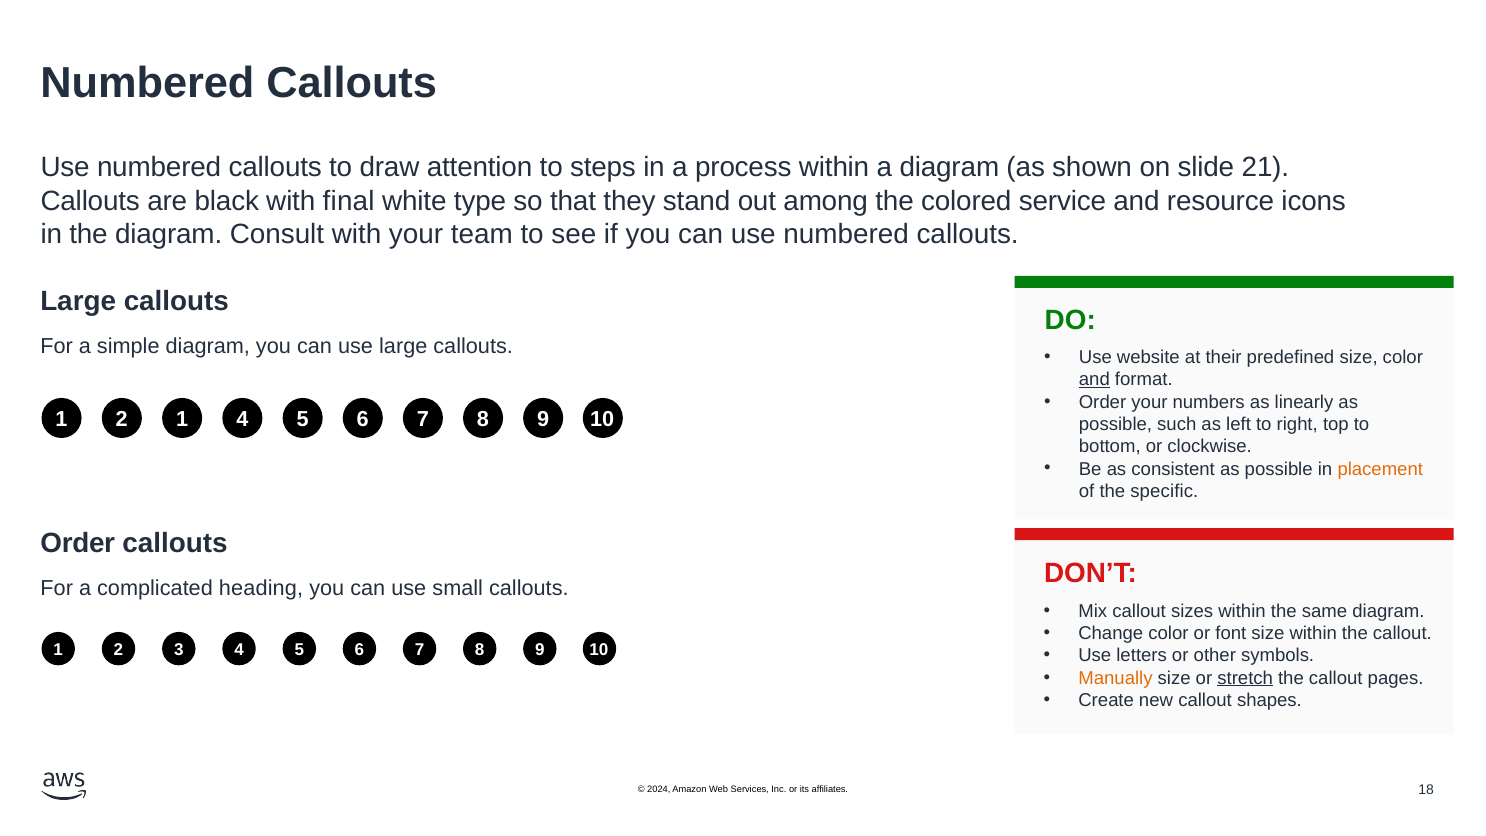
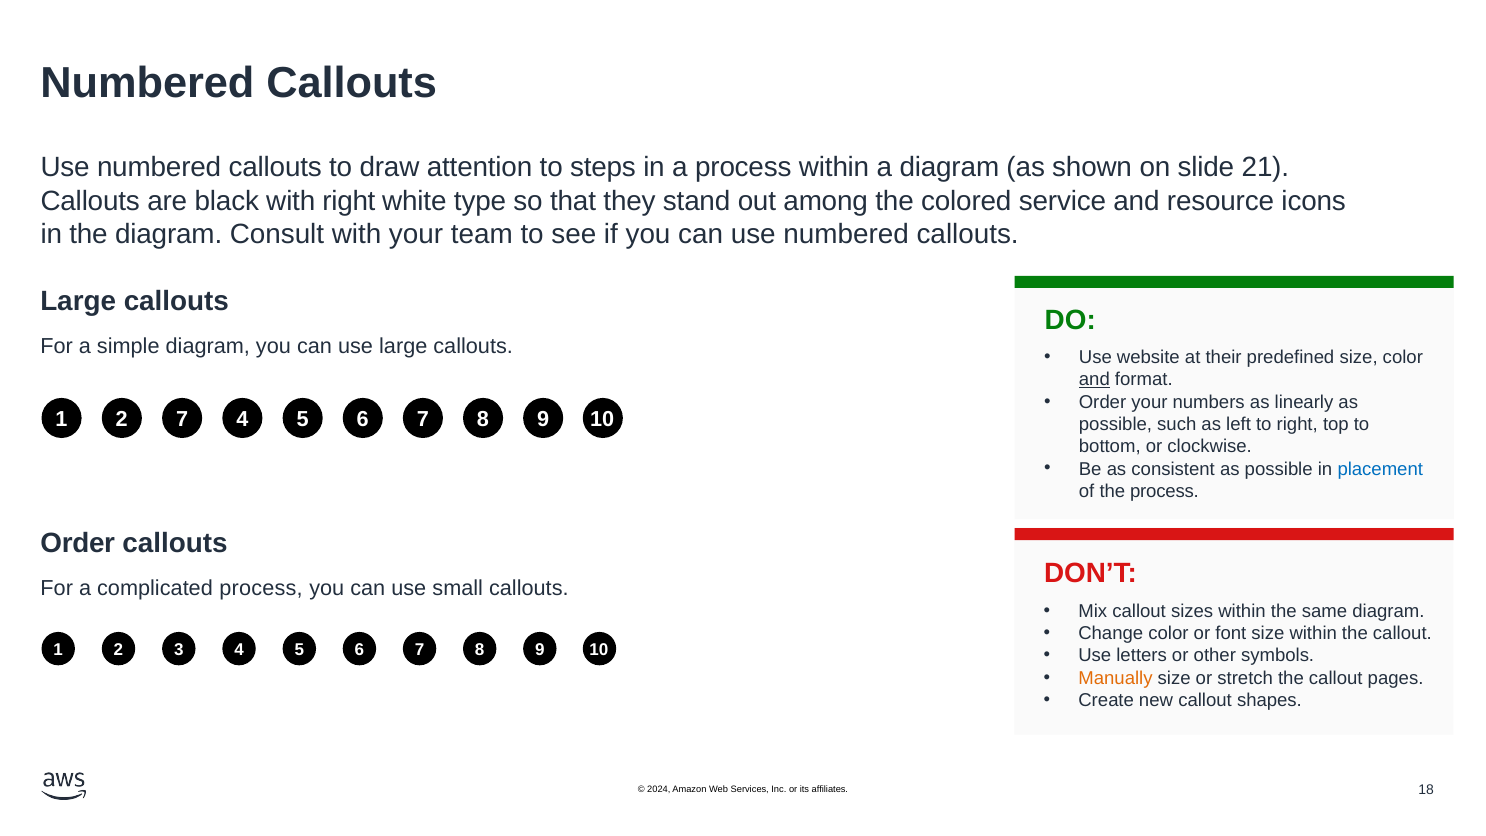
with final: final -> right (349, 201)
2 1: 1 -> 7 (182, 419)
placement colour: orange -> blue (1380, 469)
the specific: specific -> process (1164, 491)
complicated heading: heading -> process (261, 588)
stretch underline: present -> none (1245, 678)
